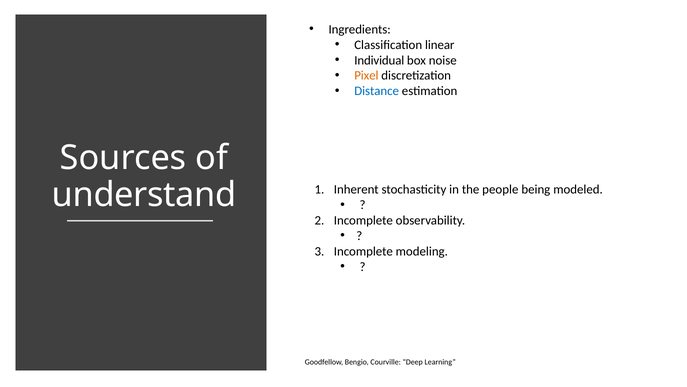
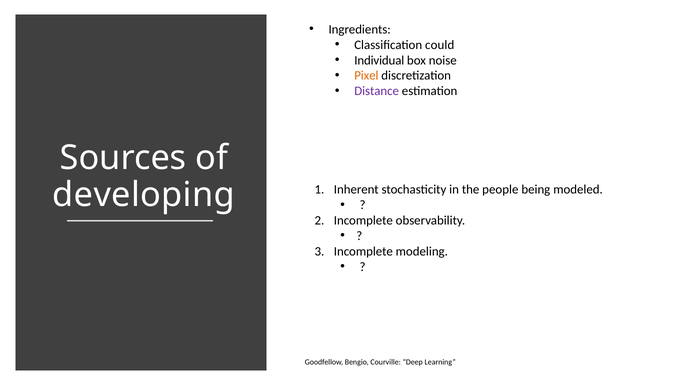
linear: linear -> could (440, 45)
Distance colour: blue -> purple (377, 91)
understand: understand -> developing (144, 195)
